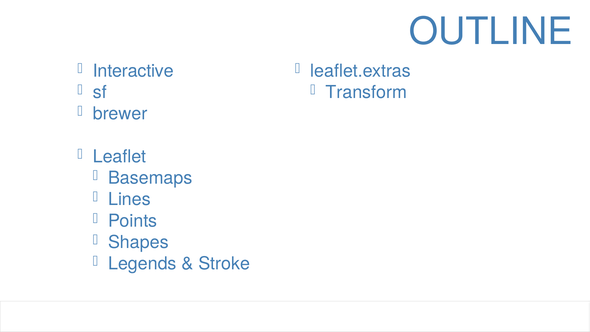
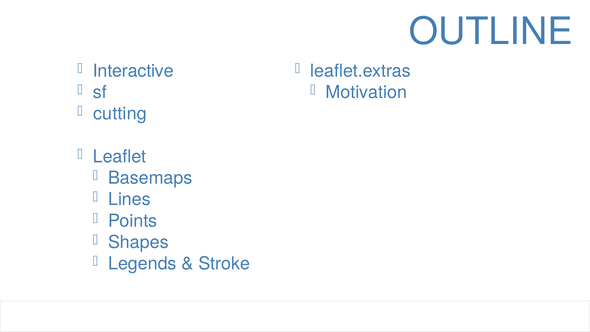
Transform: Transform -> Motivation (366, 92)
brewer: brewer -> cutting (120, 114)
